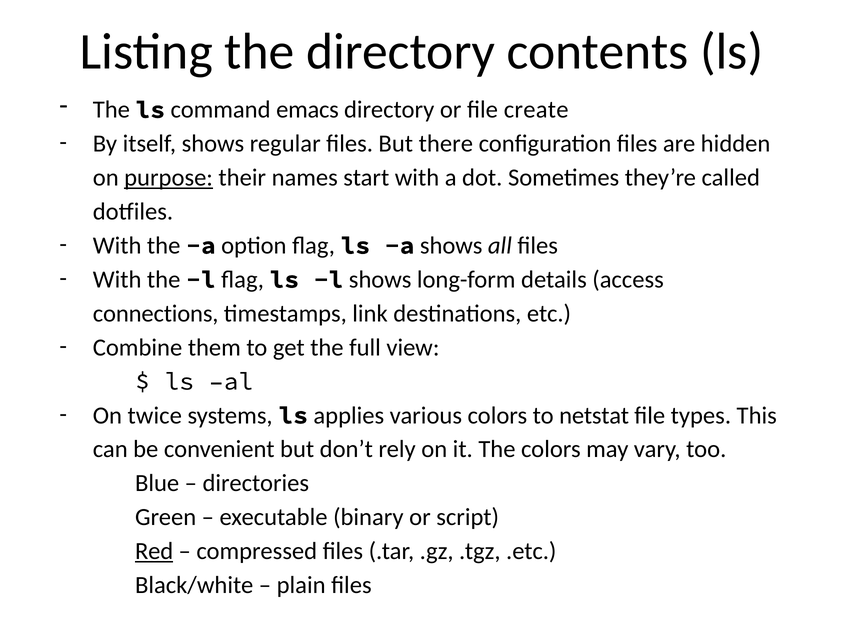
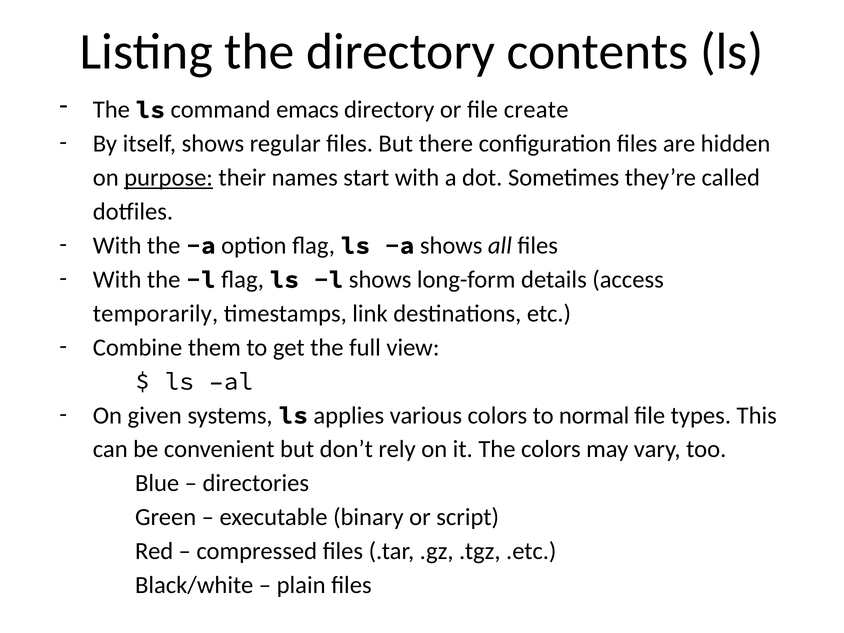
connections: connections -> temporarily (156, 314)
twice: twice -> given (155, 415)
netstat: netstat -> normal (594, 415)
Red underline: present -> none (154, 551)
